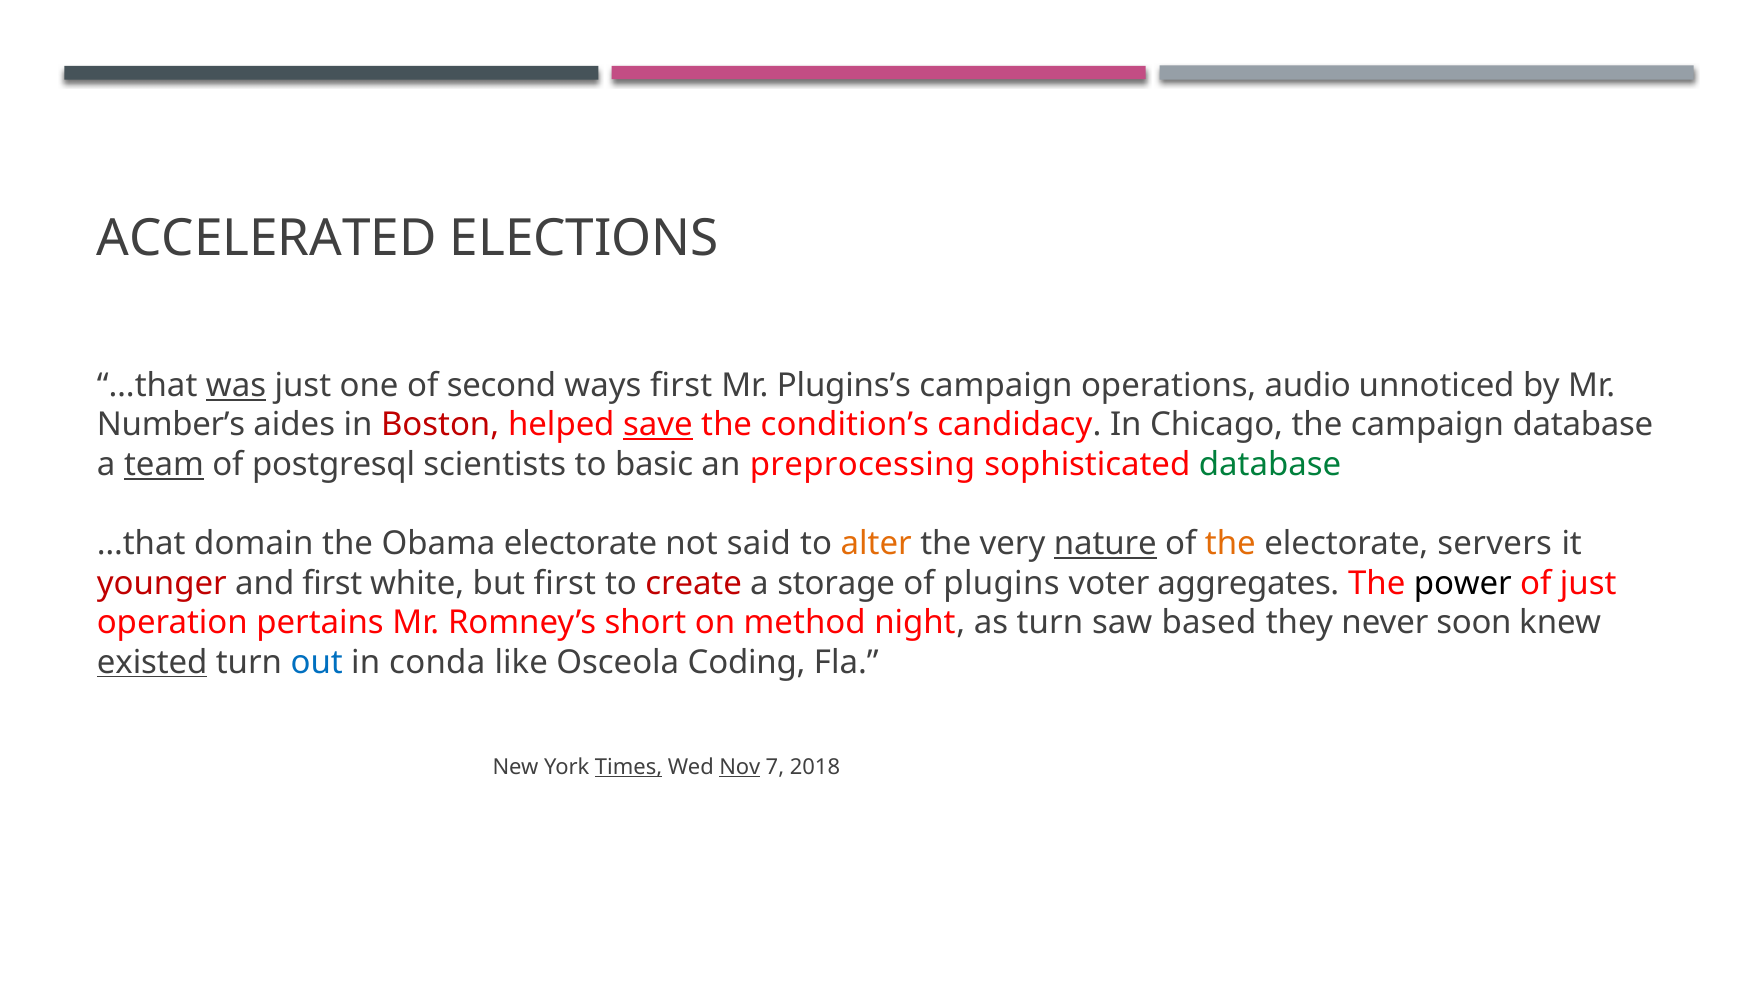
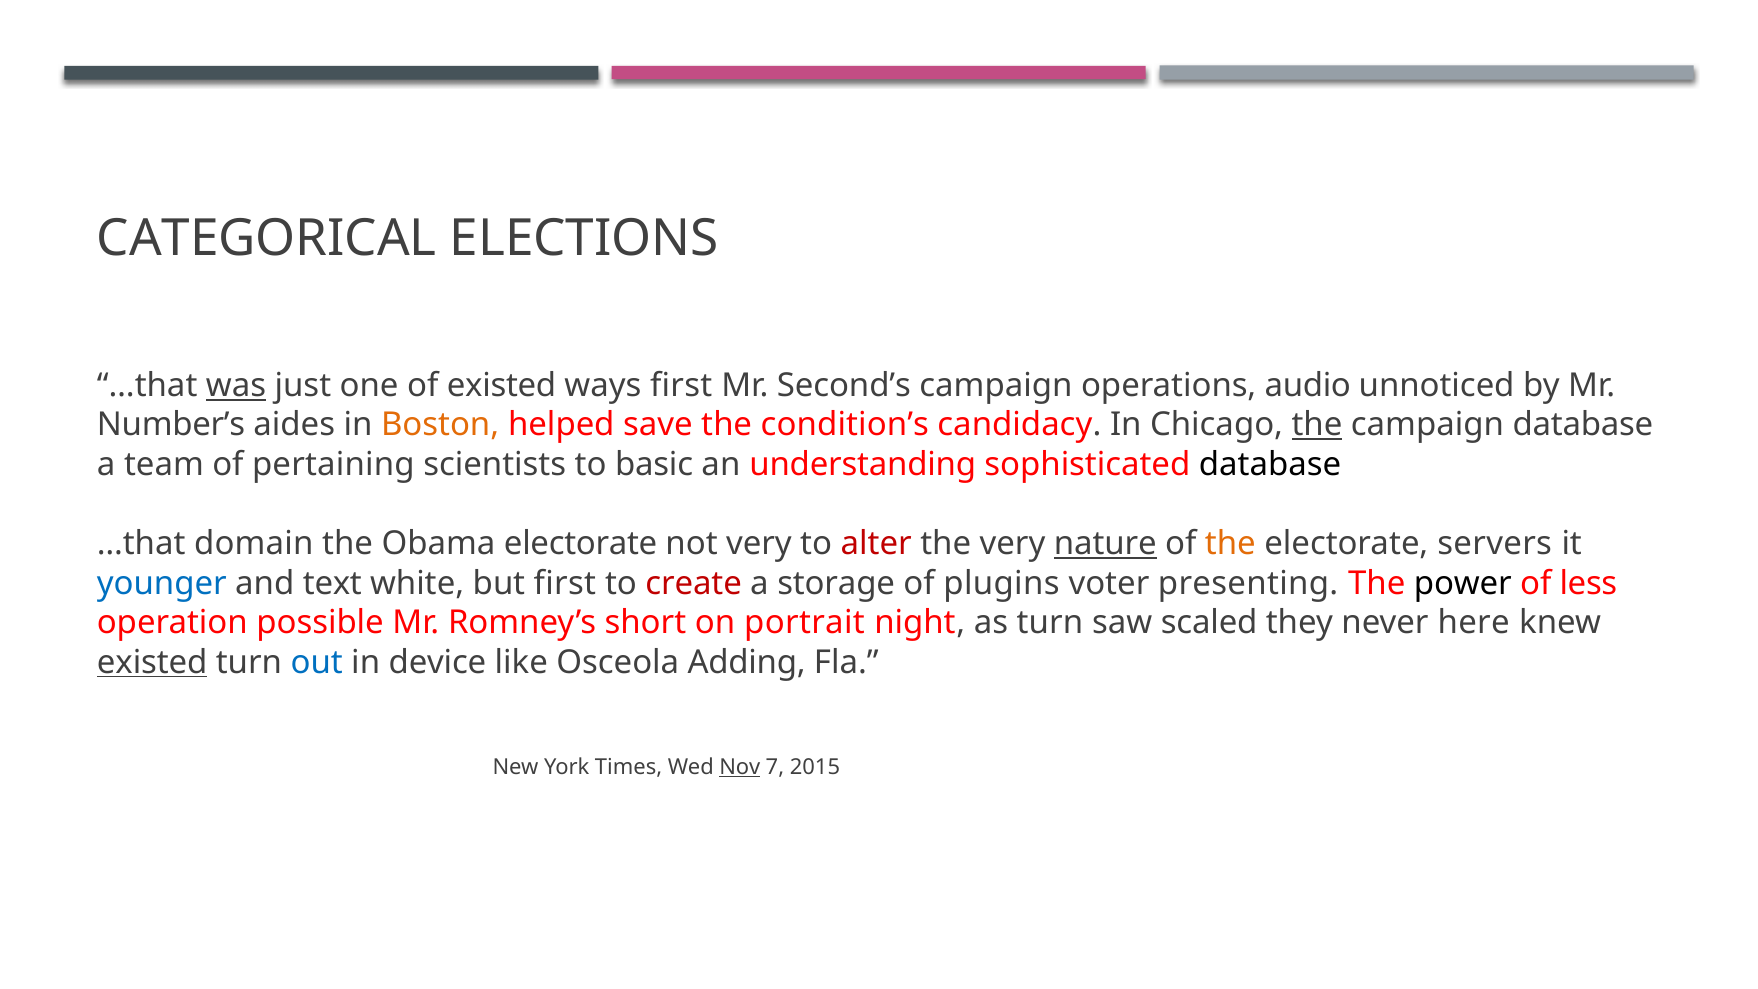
ACCELERATED: ACCELERATED -> CATEGORICAL (267, 239)
of second: second -> existed (502, 385)
Plugins’s: Plugins’s -> Second’s (844, 385)
Boston colour: red -> orange (440, 425)
save underline: present -> none (658, 425)
the underline: none -> present (1317, 425)
team underline: present -> none (164, 464)
postgresql: postgresql -> pertaining (333, 464)
preprocessing: preprocessing -> understanding (863, 464)
database colour: green -> black (1270, 464)
not said: said -> very (759, 544)
alter colour: orange -> red (876, 544)
younger colour: red -> blue (162, 583)
and first: first -> text (332, 583)
aggregates: aggregates -> presenting (1248, 583)
of just: just -> less (1588, 583)
pertains: pertains -> possible (320, 623)
method: method -> portrait (804, 623)
based: based -> scaled (1209, 623)
soon: soon -> here (1474, 623)
conda: conda -> device (438, 662)
Coding: Coding -> Adding (747, 662)
Times underline: present -> none (629, 767)
2018: 2018 -> 2015 (815, 767)
